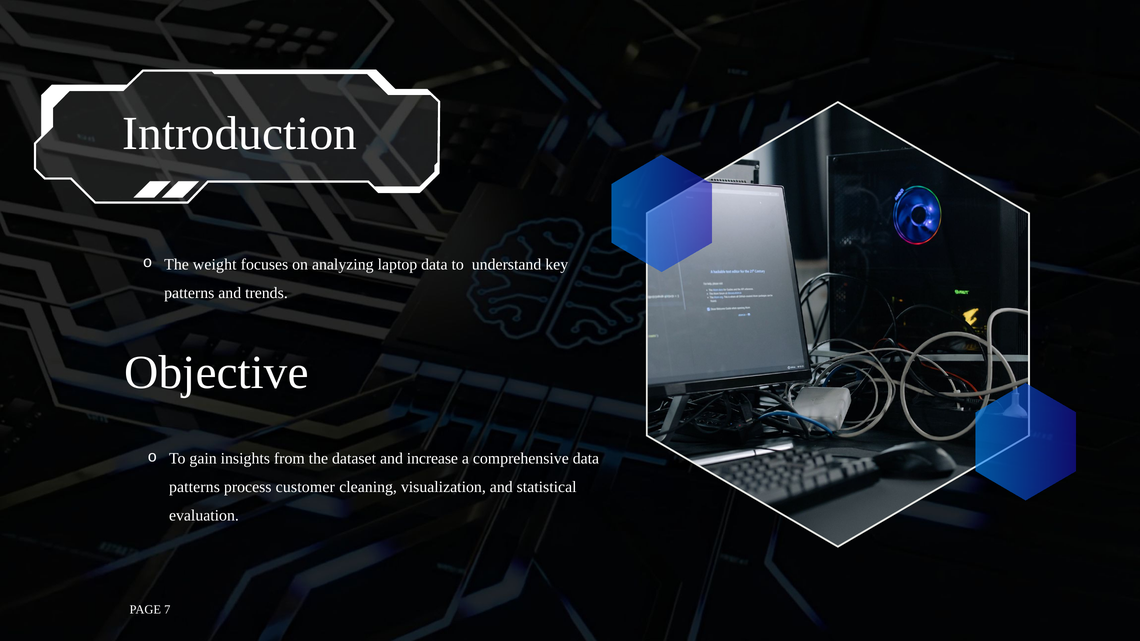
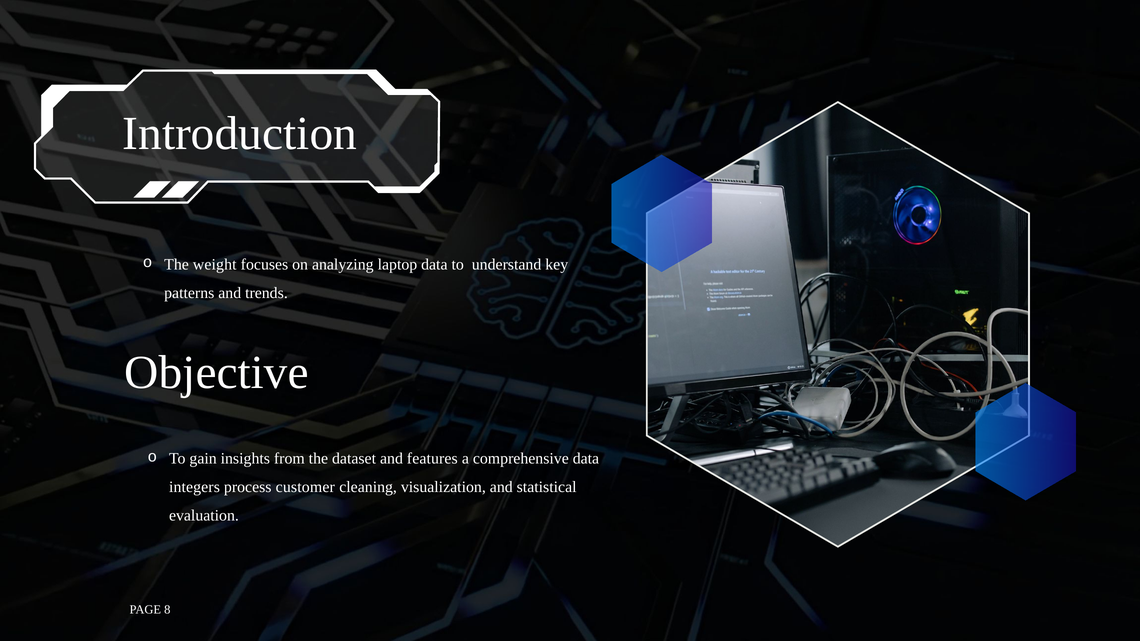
increase: increase -> features (432, 459)
patterns: patterns -> integers (194, 487)
7: 7 -> 8 (167, 610)
